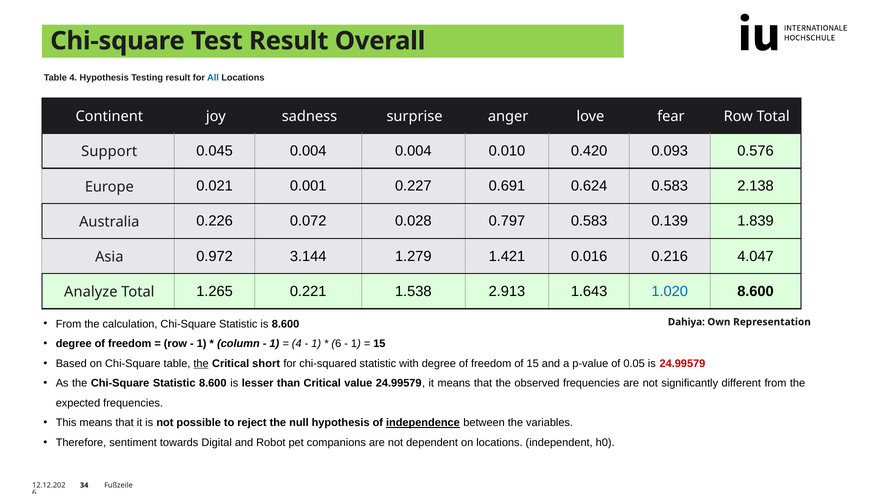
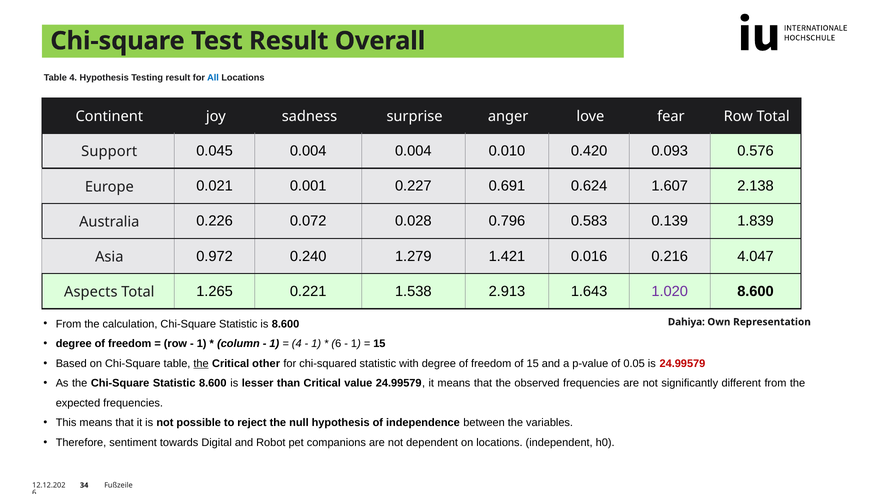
0.624 0.583: 0.583 -> 1.607 (670, 186)
0.797: 0.797 -> 0.796 (507, 221)
3.144: 3.144 -> 0.240 (308, 256)
Analyze: Analyze -> Aspects (91, 292)
1.020 colour: blue -> purple (670, 292)
short: short -> other (266, 364)
independence underline: present -> none (423, 423)
